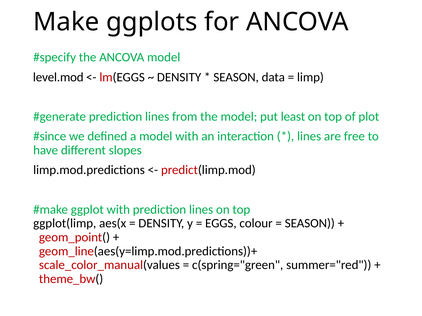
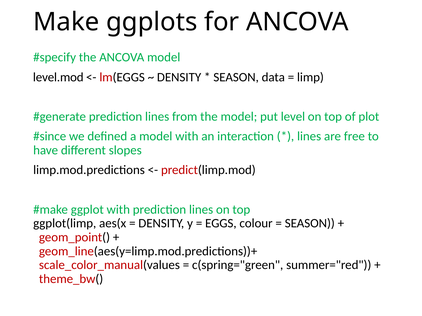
least: least -> level (293, 117)
